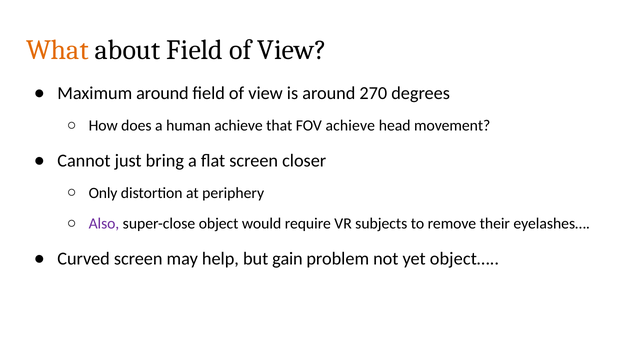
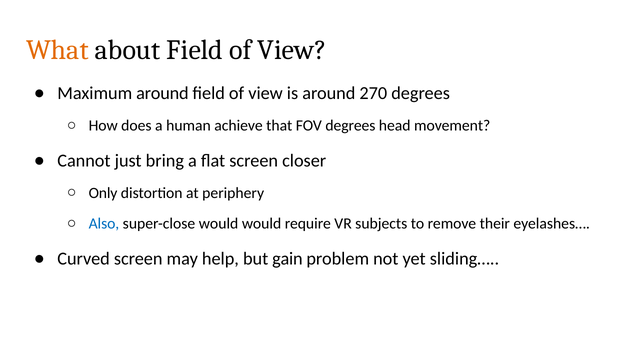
FOV achieve: achieve -> degrees (350, 126)
Also colour: purple -> blue (104, 224)
super-close object: object -> would (219, 224)
object…: object… -> sliding… (464, 259)
